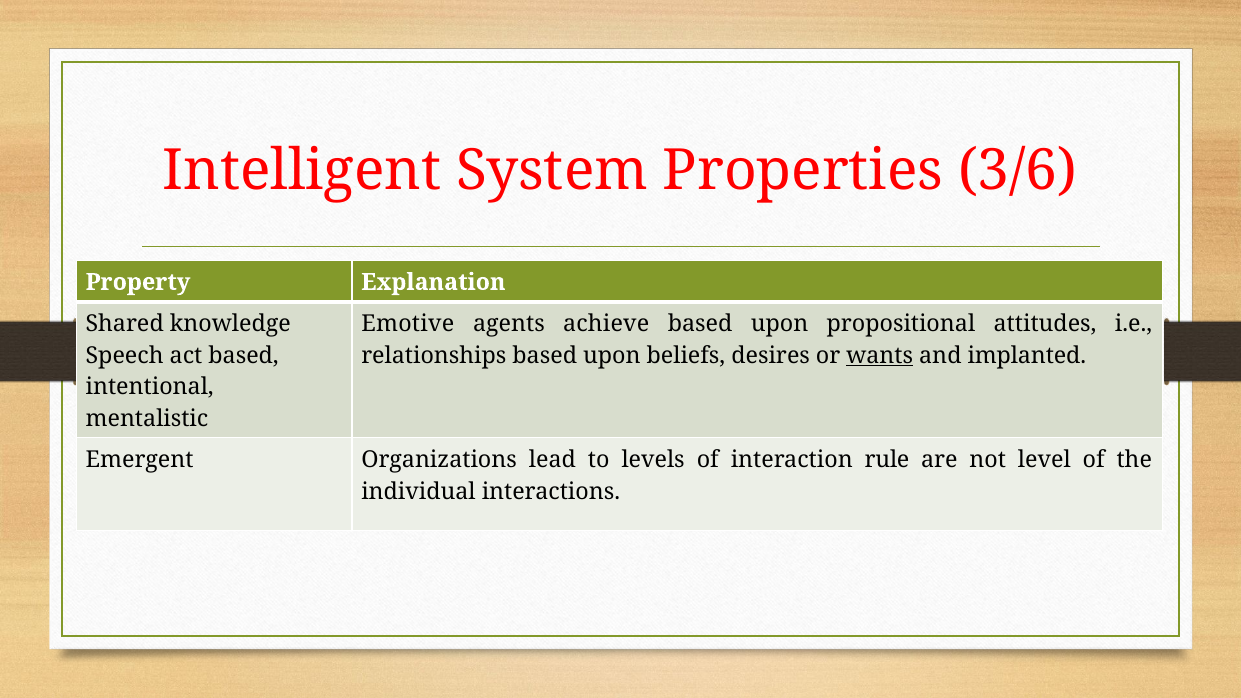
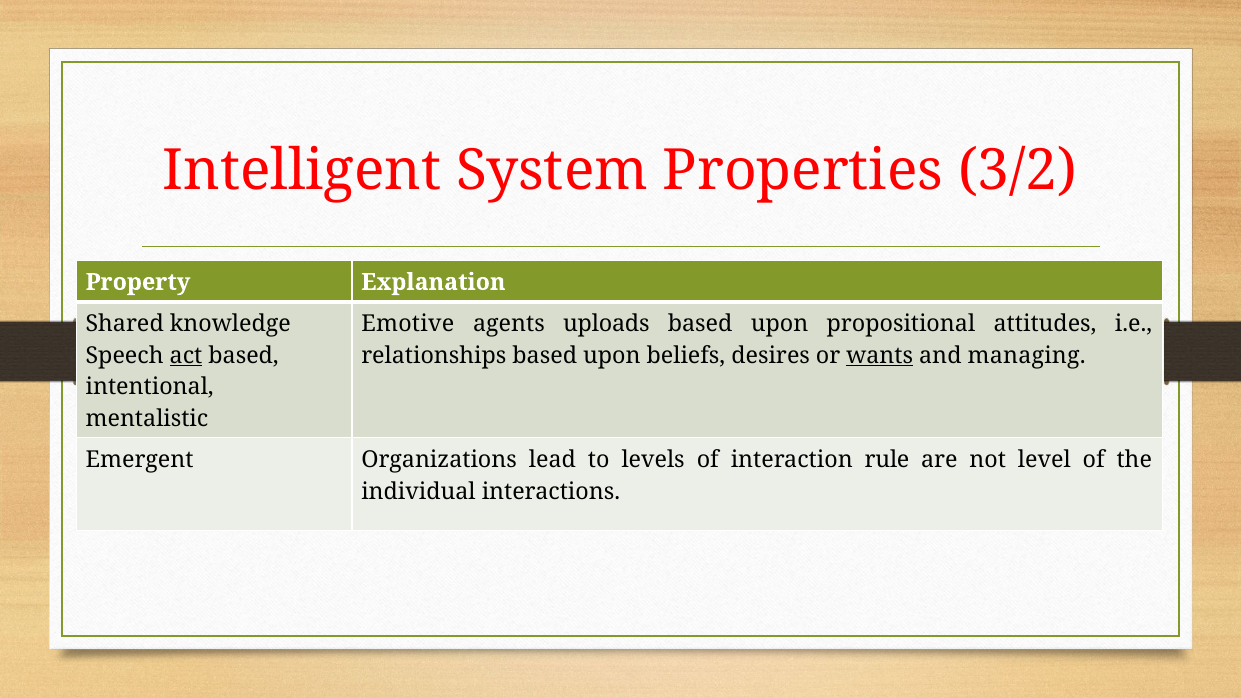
3/6: 3/6 -> 3/2 (1018, 170)
achieve: achieve -> uploads (606, 324)
act underline: none -> present (186, 355)
implanted: implanted -> managing (1027, 355)
